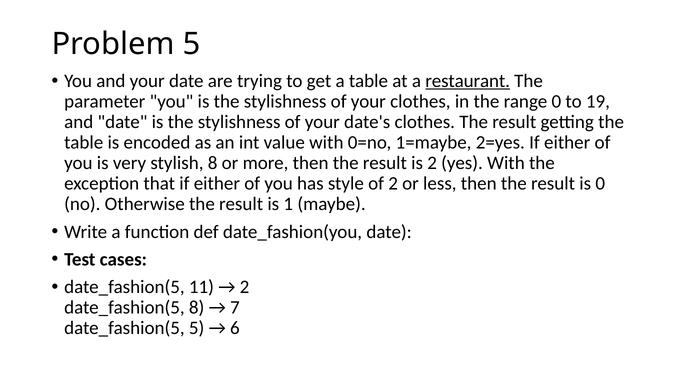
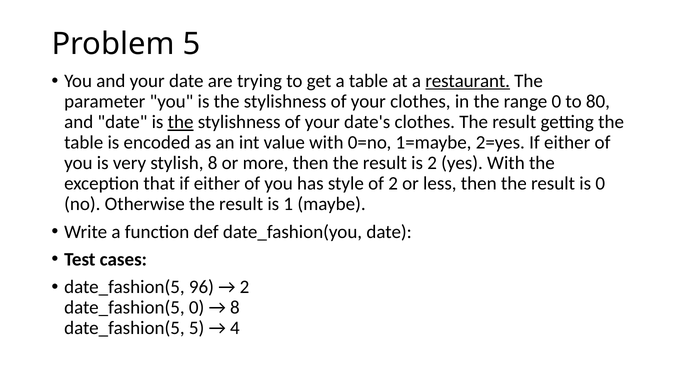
19: 19 -> 80 (598, 102)
the underline: none -> present (181, 122)
11: 11 -> 96 (201, 287)
date_fashion(5 8: 8 -> 0 (197, 308)
7: 7 -> 8 (235, 308)
6: 6 -> 4 (235, 328)
